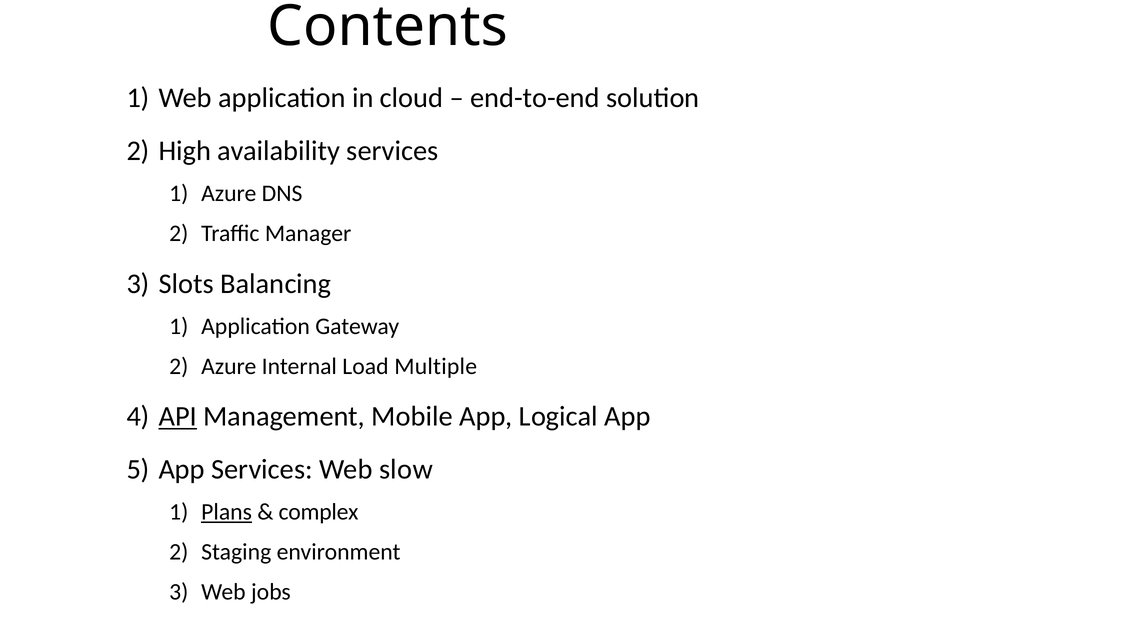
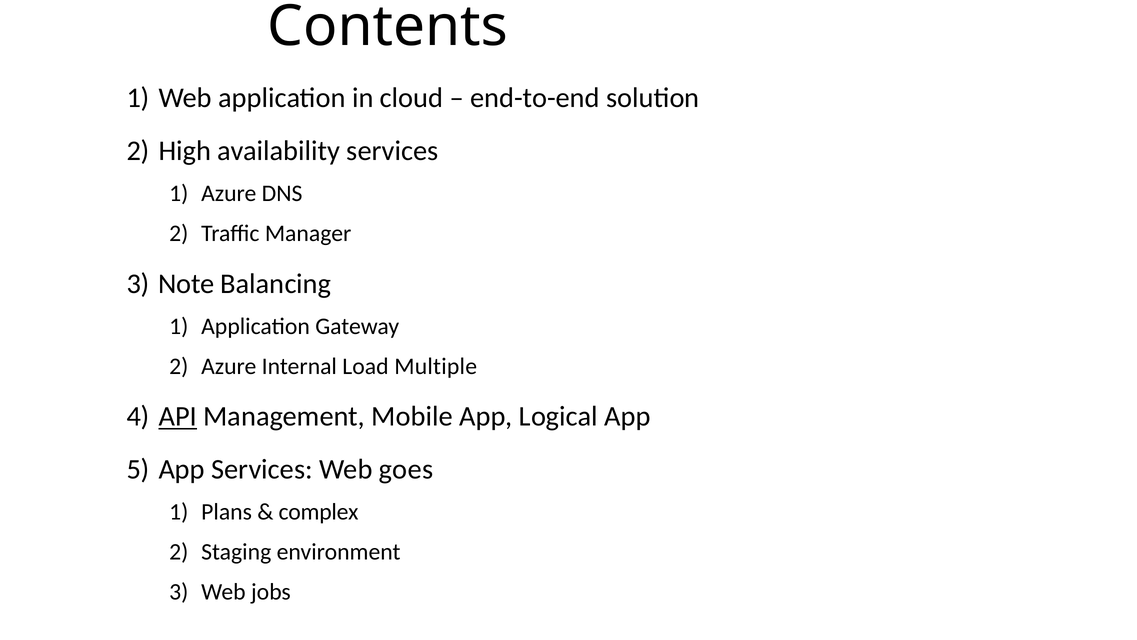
Slots: Slots -> Note (186, 284)
slow: slow -> goes (406, 469)
Plans underline: present -> none (227, 512)
